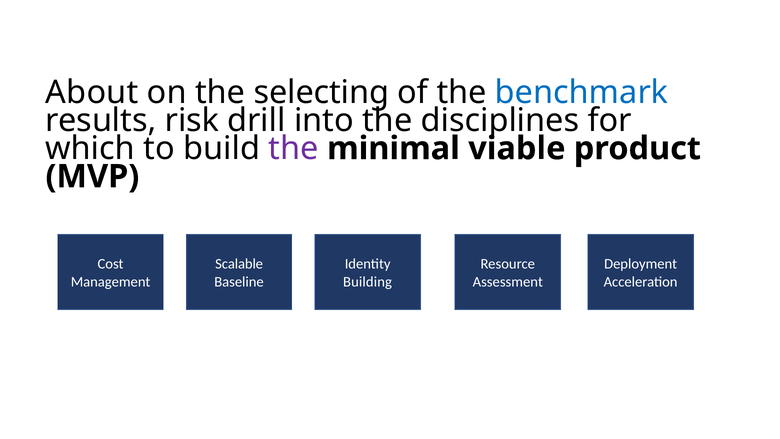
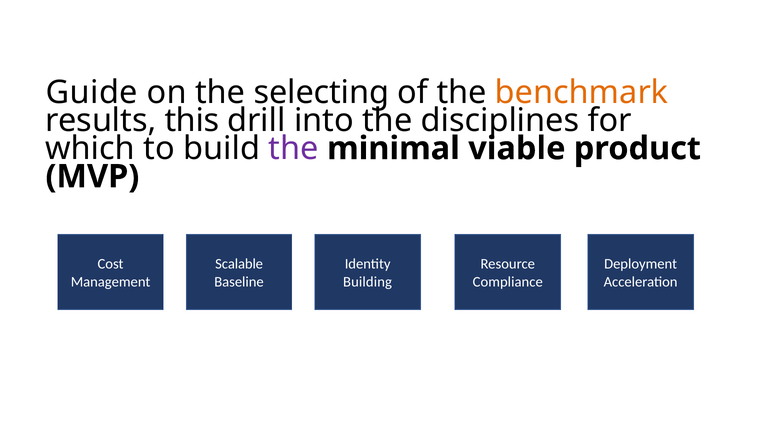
About: About -> Guide (92, 92)
benchmark colour: blue -> orange (582, 92)
risk: risk -> this (192, 120)
Assessment: Assessment -> Compliance (508, 282)
